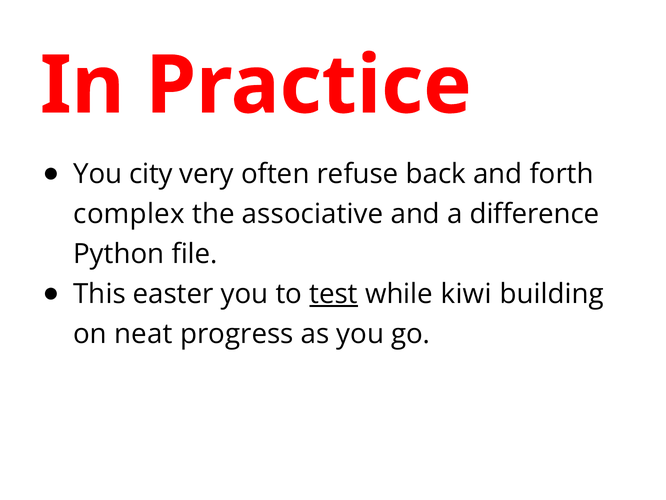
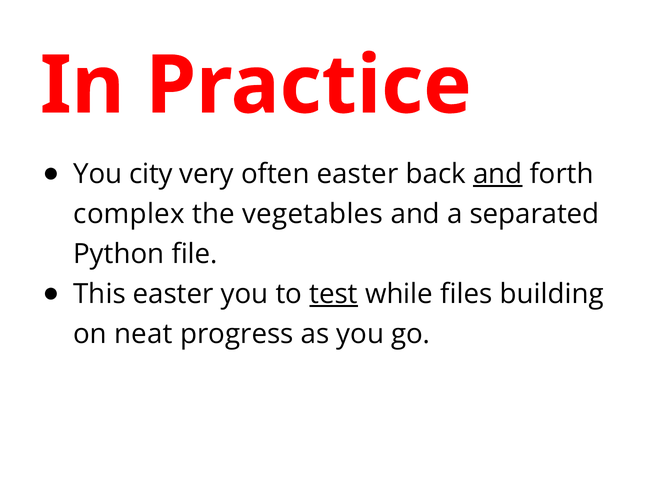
often refuse: refuse -> easter (358, 174)
and underline: none -> present (498, 174)
associative: associative -> vegetables (313, 214)
difference: difference -> separated (535, 214)
kiwi: kiwi -> files (466, 294)
